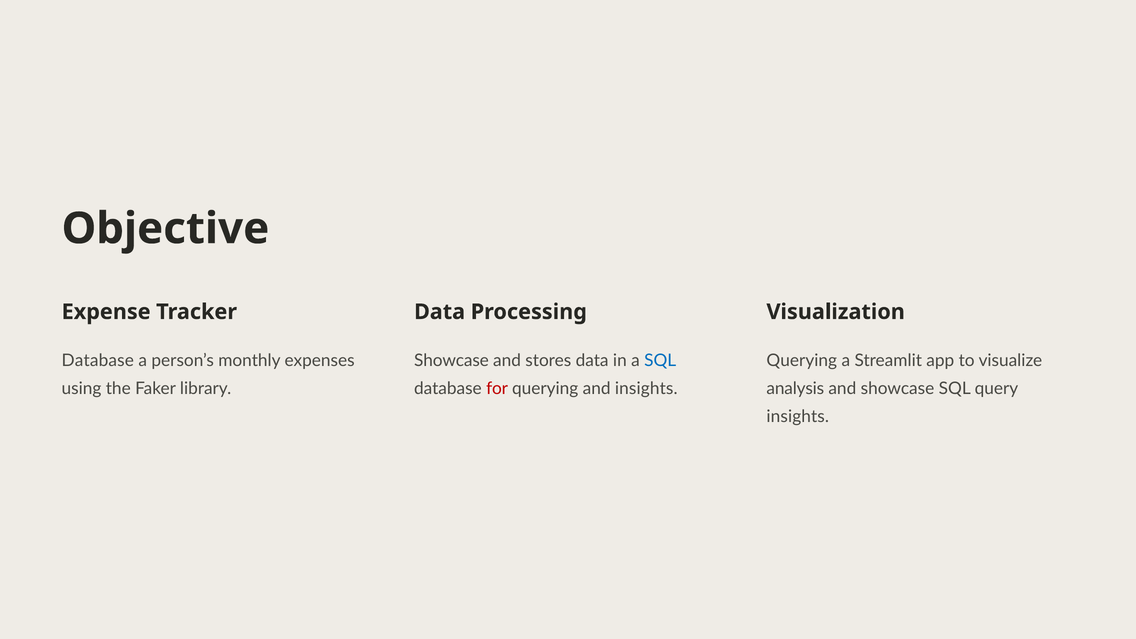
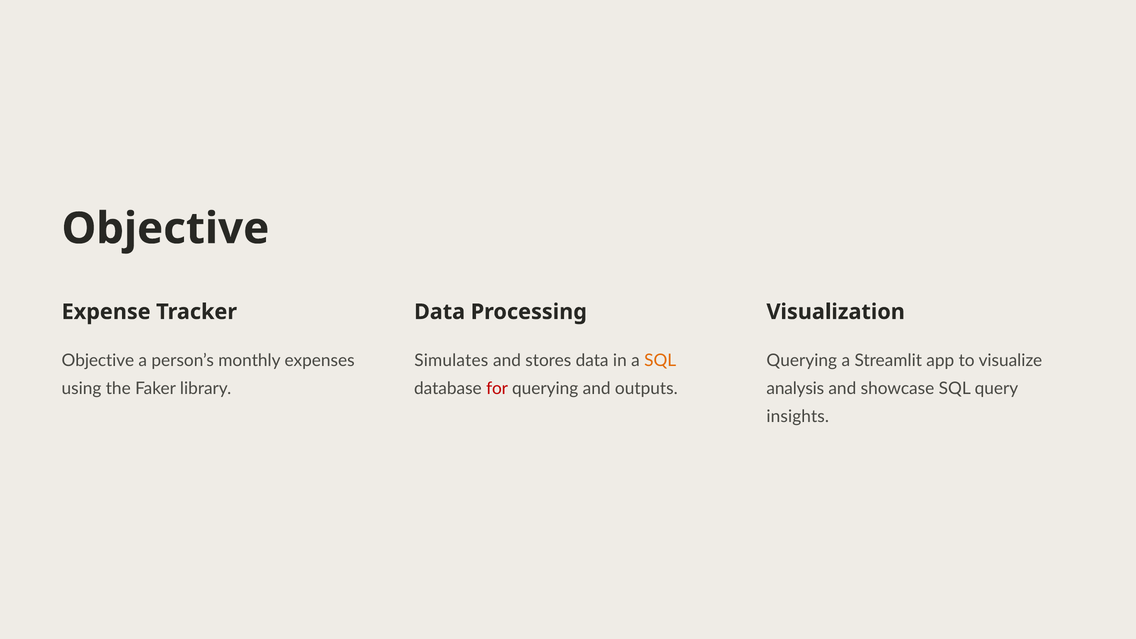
Database: Database -> Objective (98, 360)
Showcase: Showcase -> Simulates (451, 360)
SQL colour: blue -> orange (660, 360)
and insights: insights -> outputs (646, 388)
